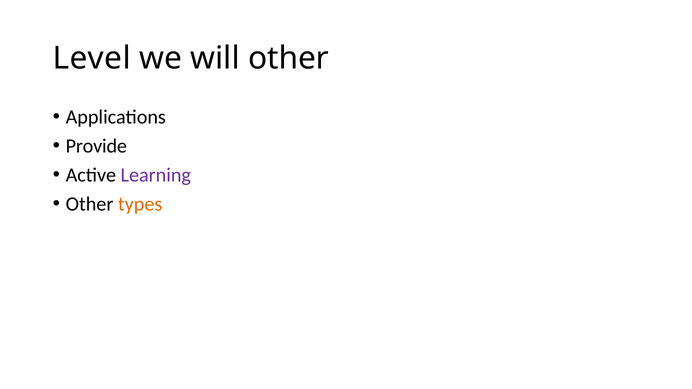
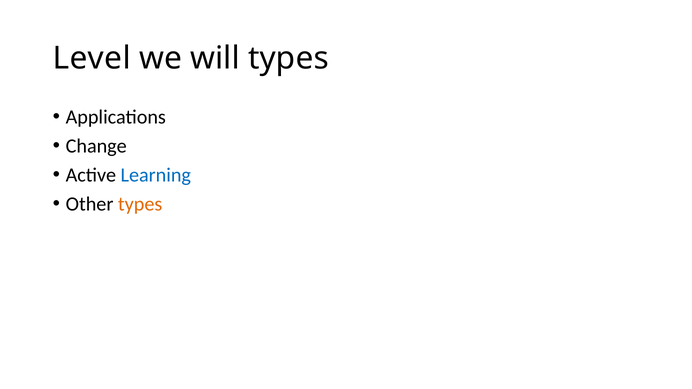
will other: other -> types (288, 58)
Provide: Provide -> Change (96, 146)
Learning colour: purple -> blue (156, 175)
